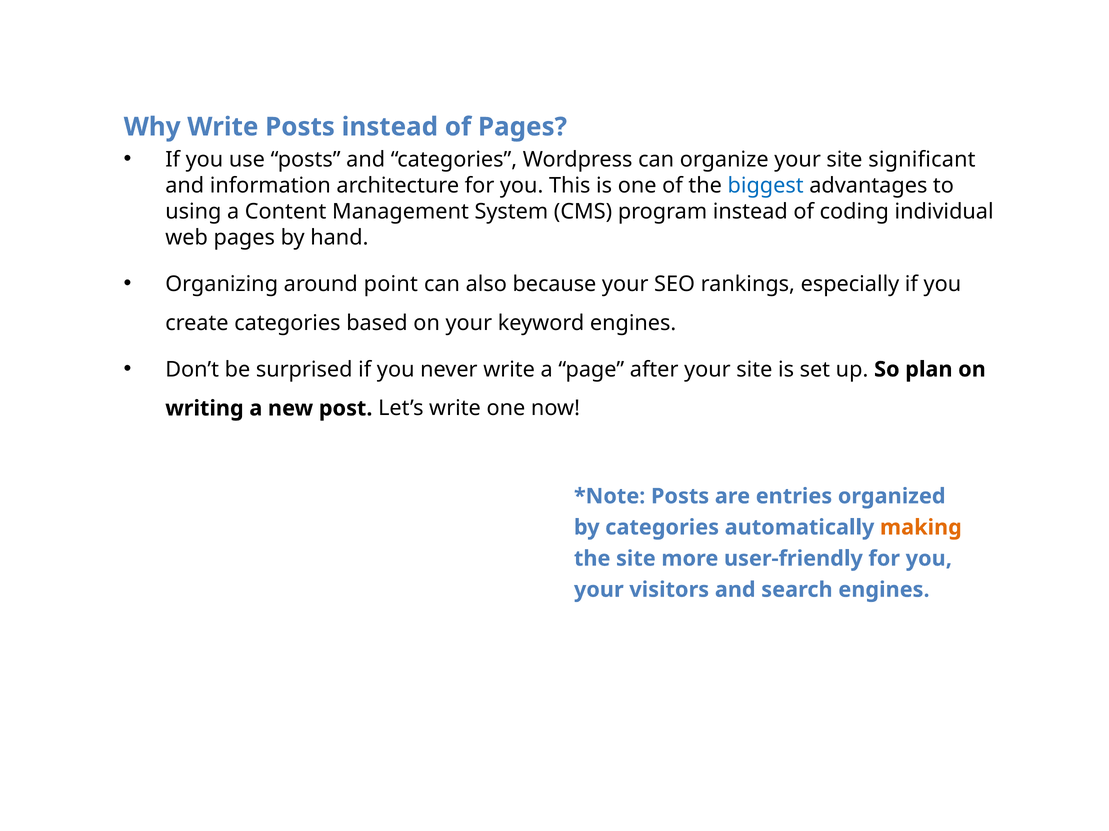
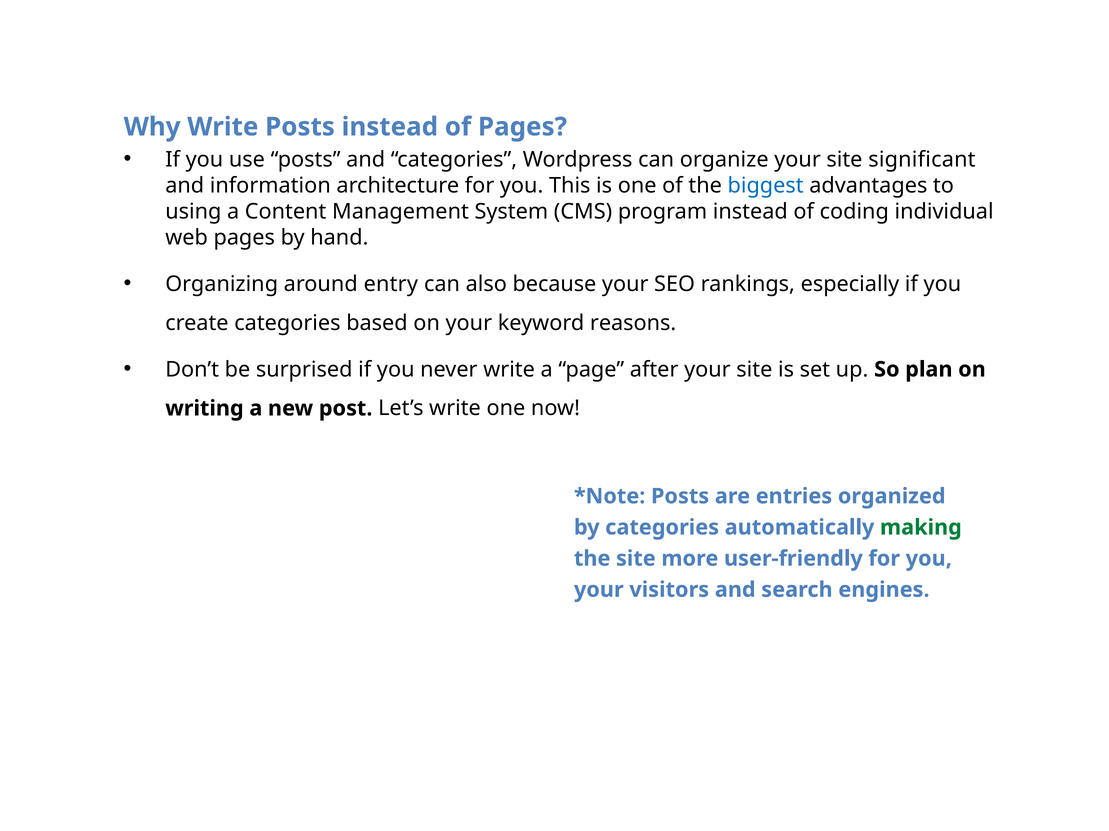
point: point -> entry (391, 284)
keyword engines: engines -> reasons (633, 323)
making colour: orange -> green (921, 528)
